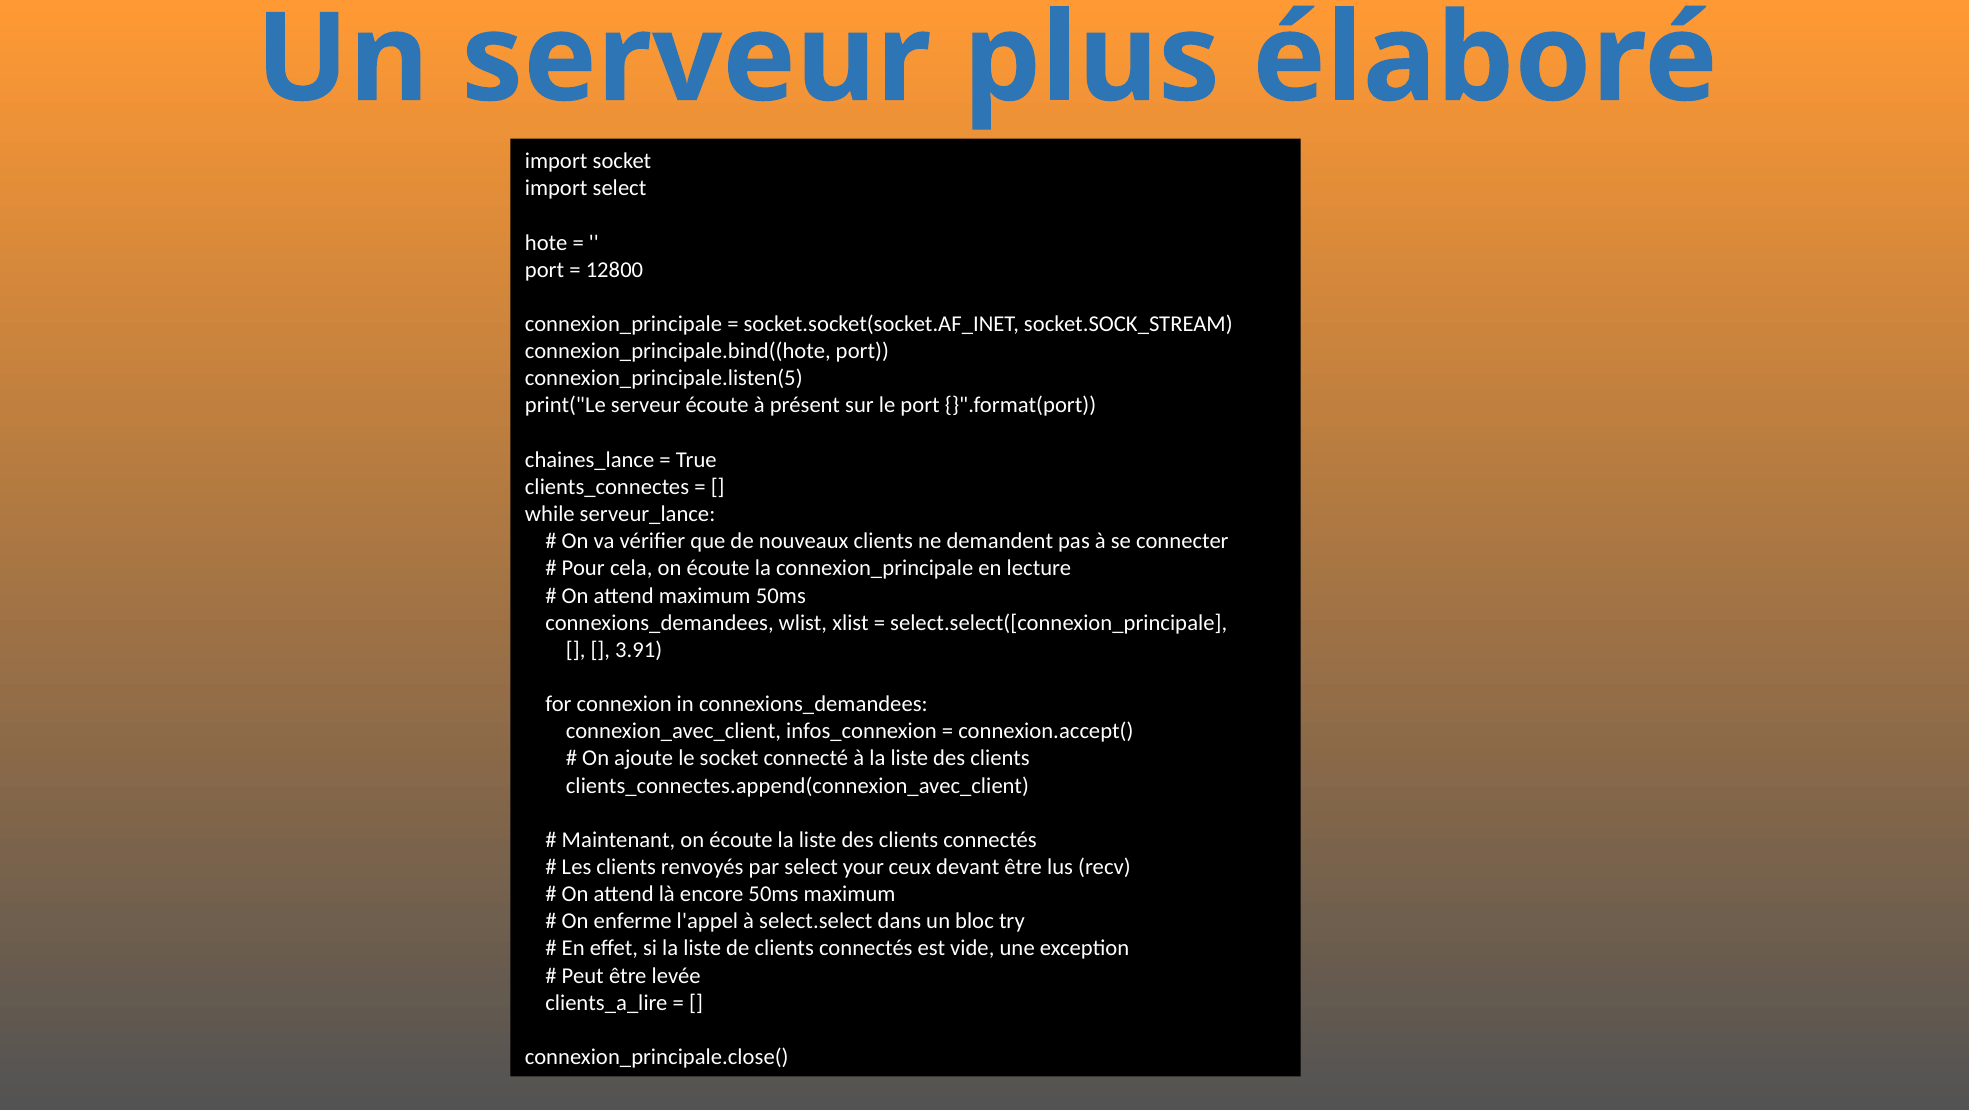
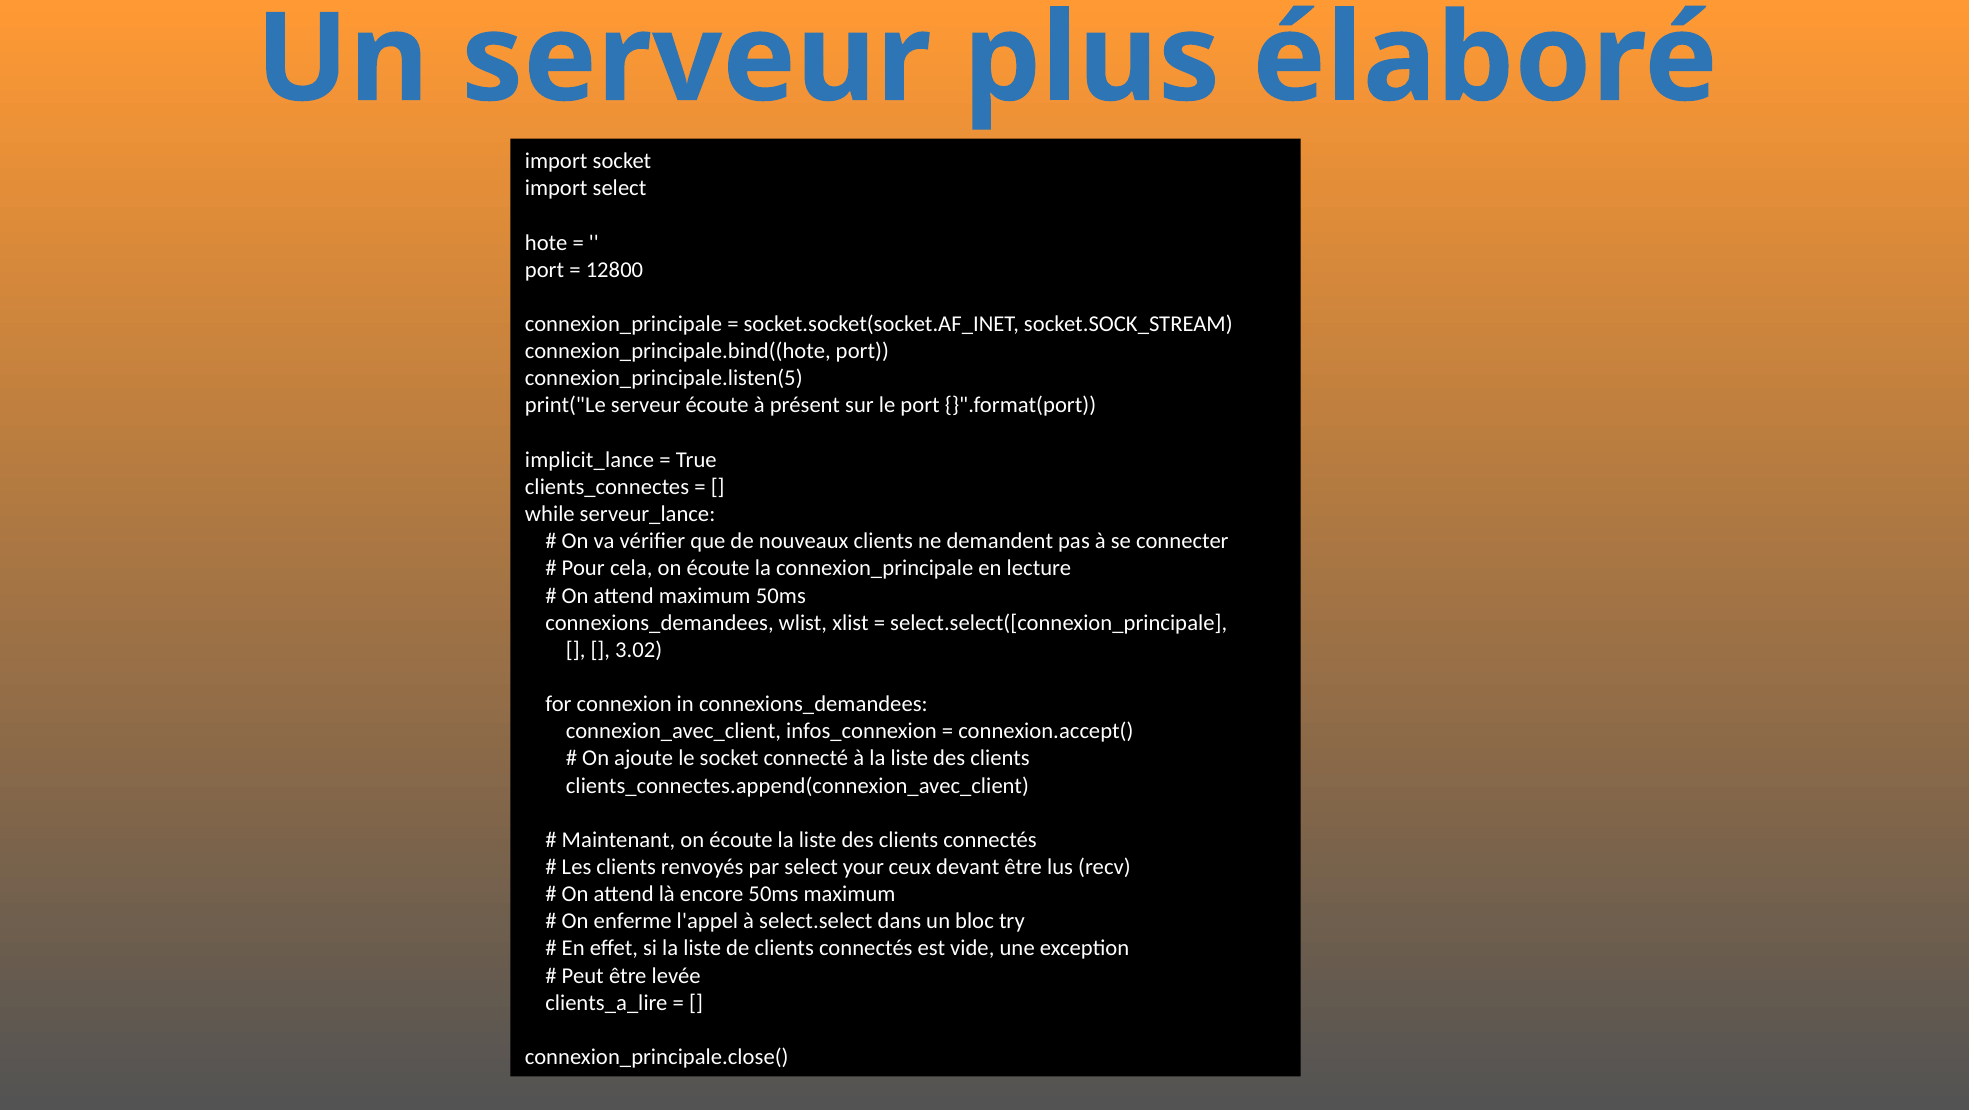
chaines_lance: chaines_lance -> implicit_lance (590, 460)
3.91: 3.91 -> 3.02 (639, 650)
